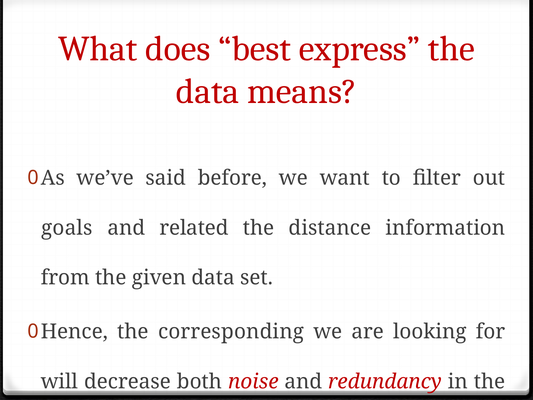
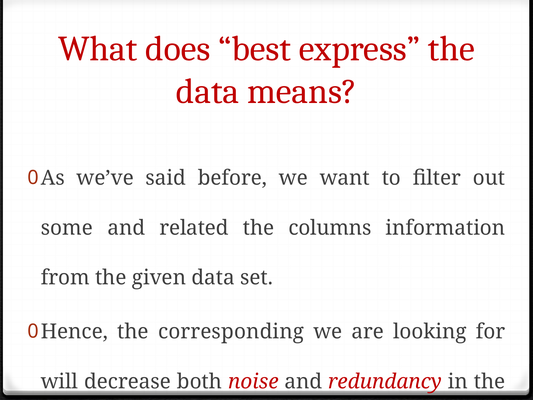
goals: goals -> some (67, 228)
distance: distance -> columns (330, 228)
